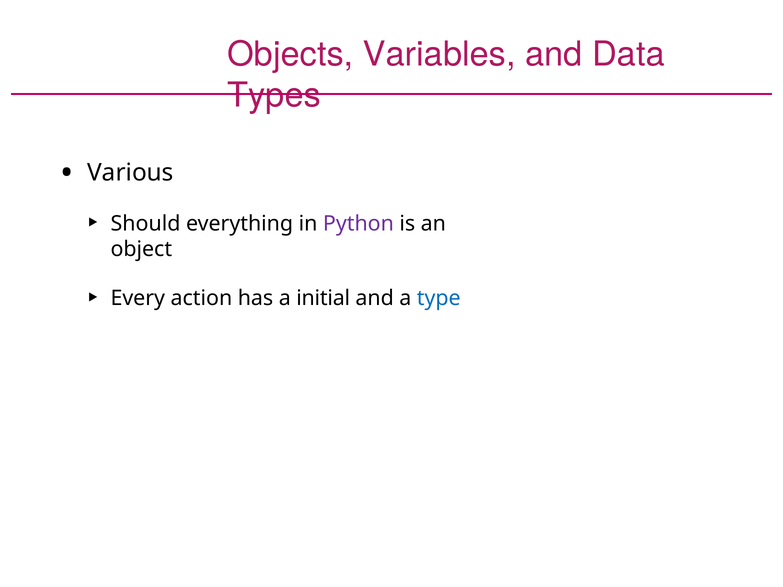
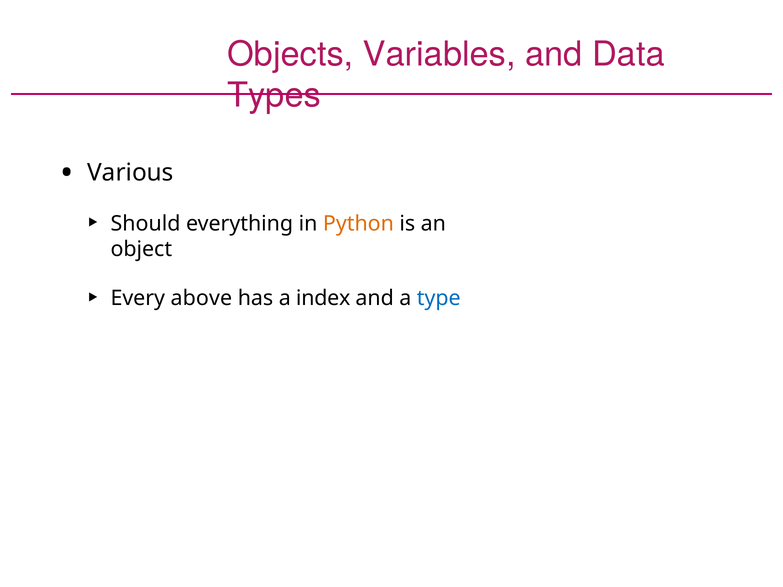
Python colour: purple -> orange (358, 224)
action: action -> above (201, 298)
initial: initial -> index (323, 298)
